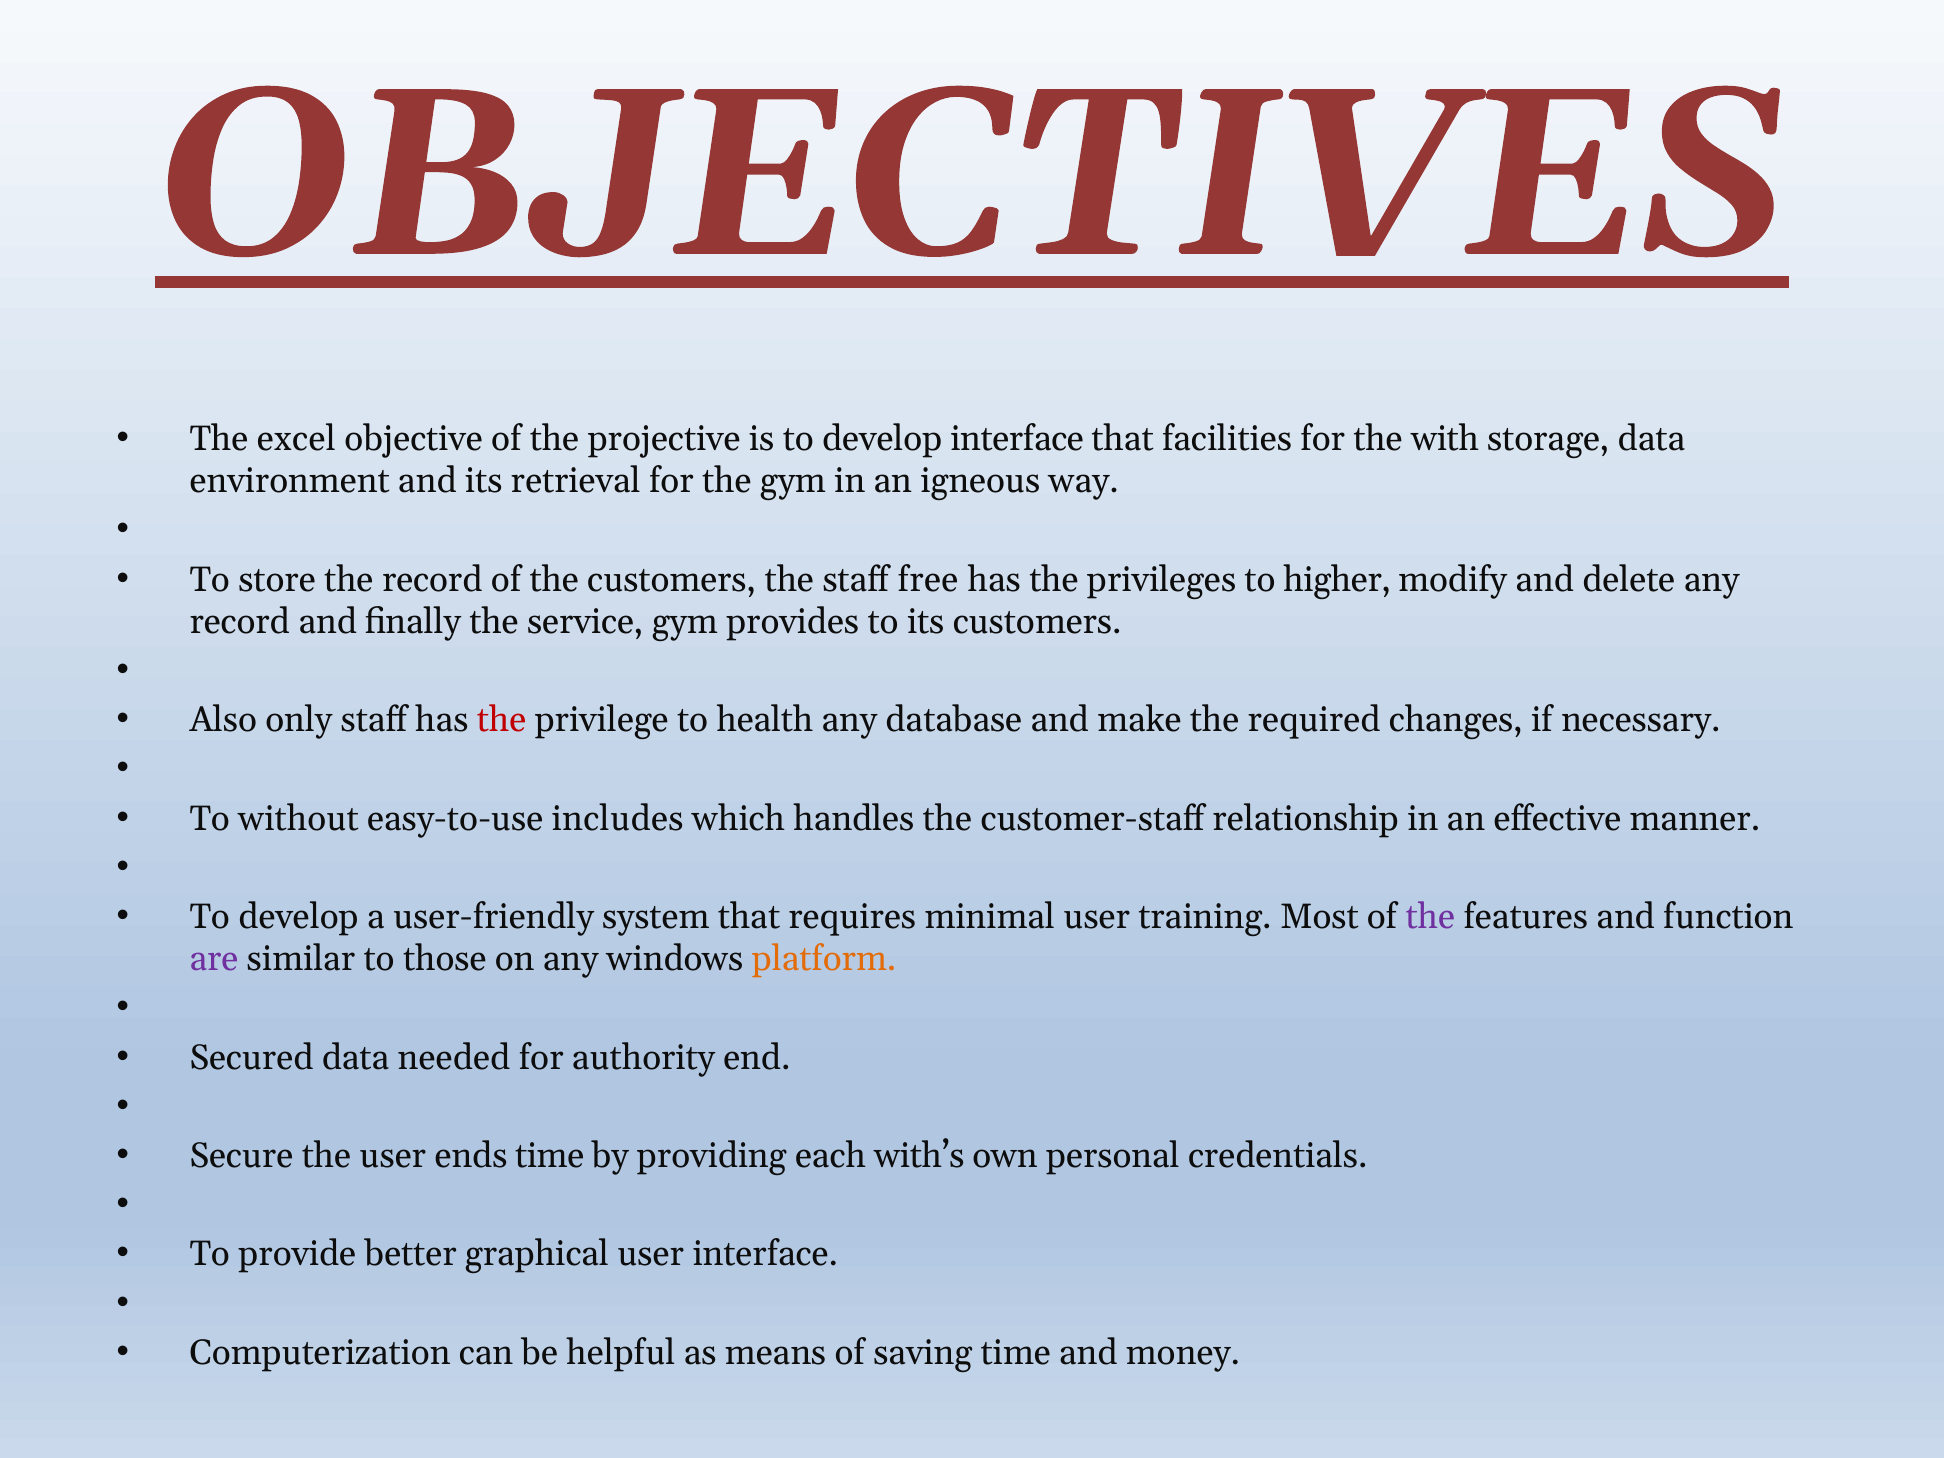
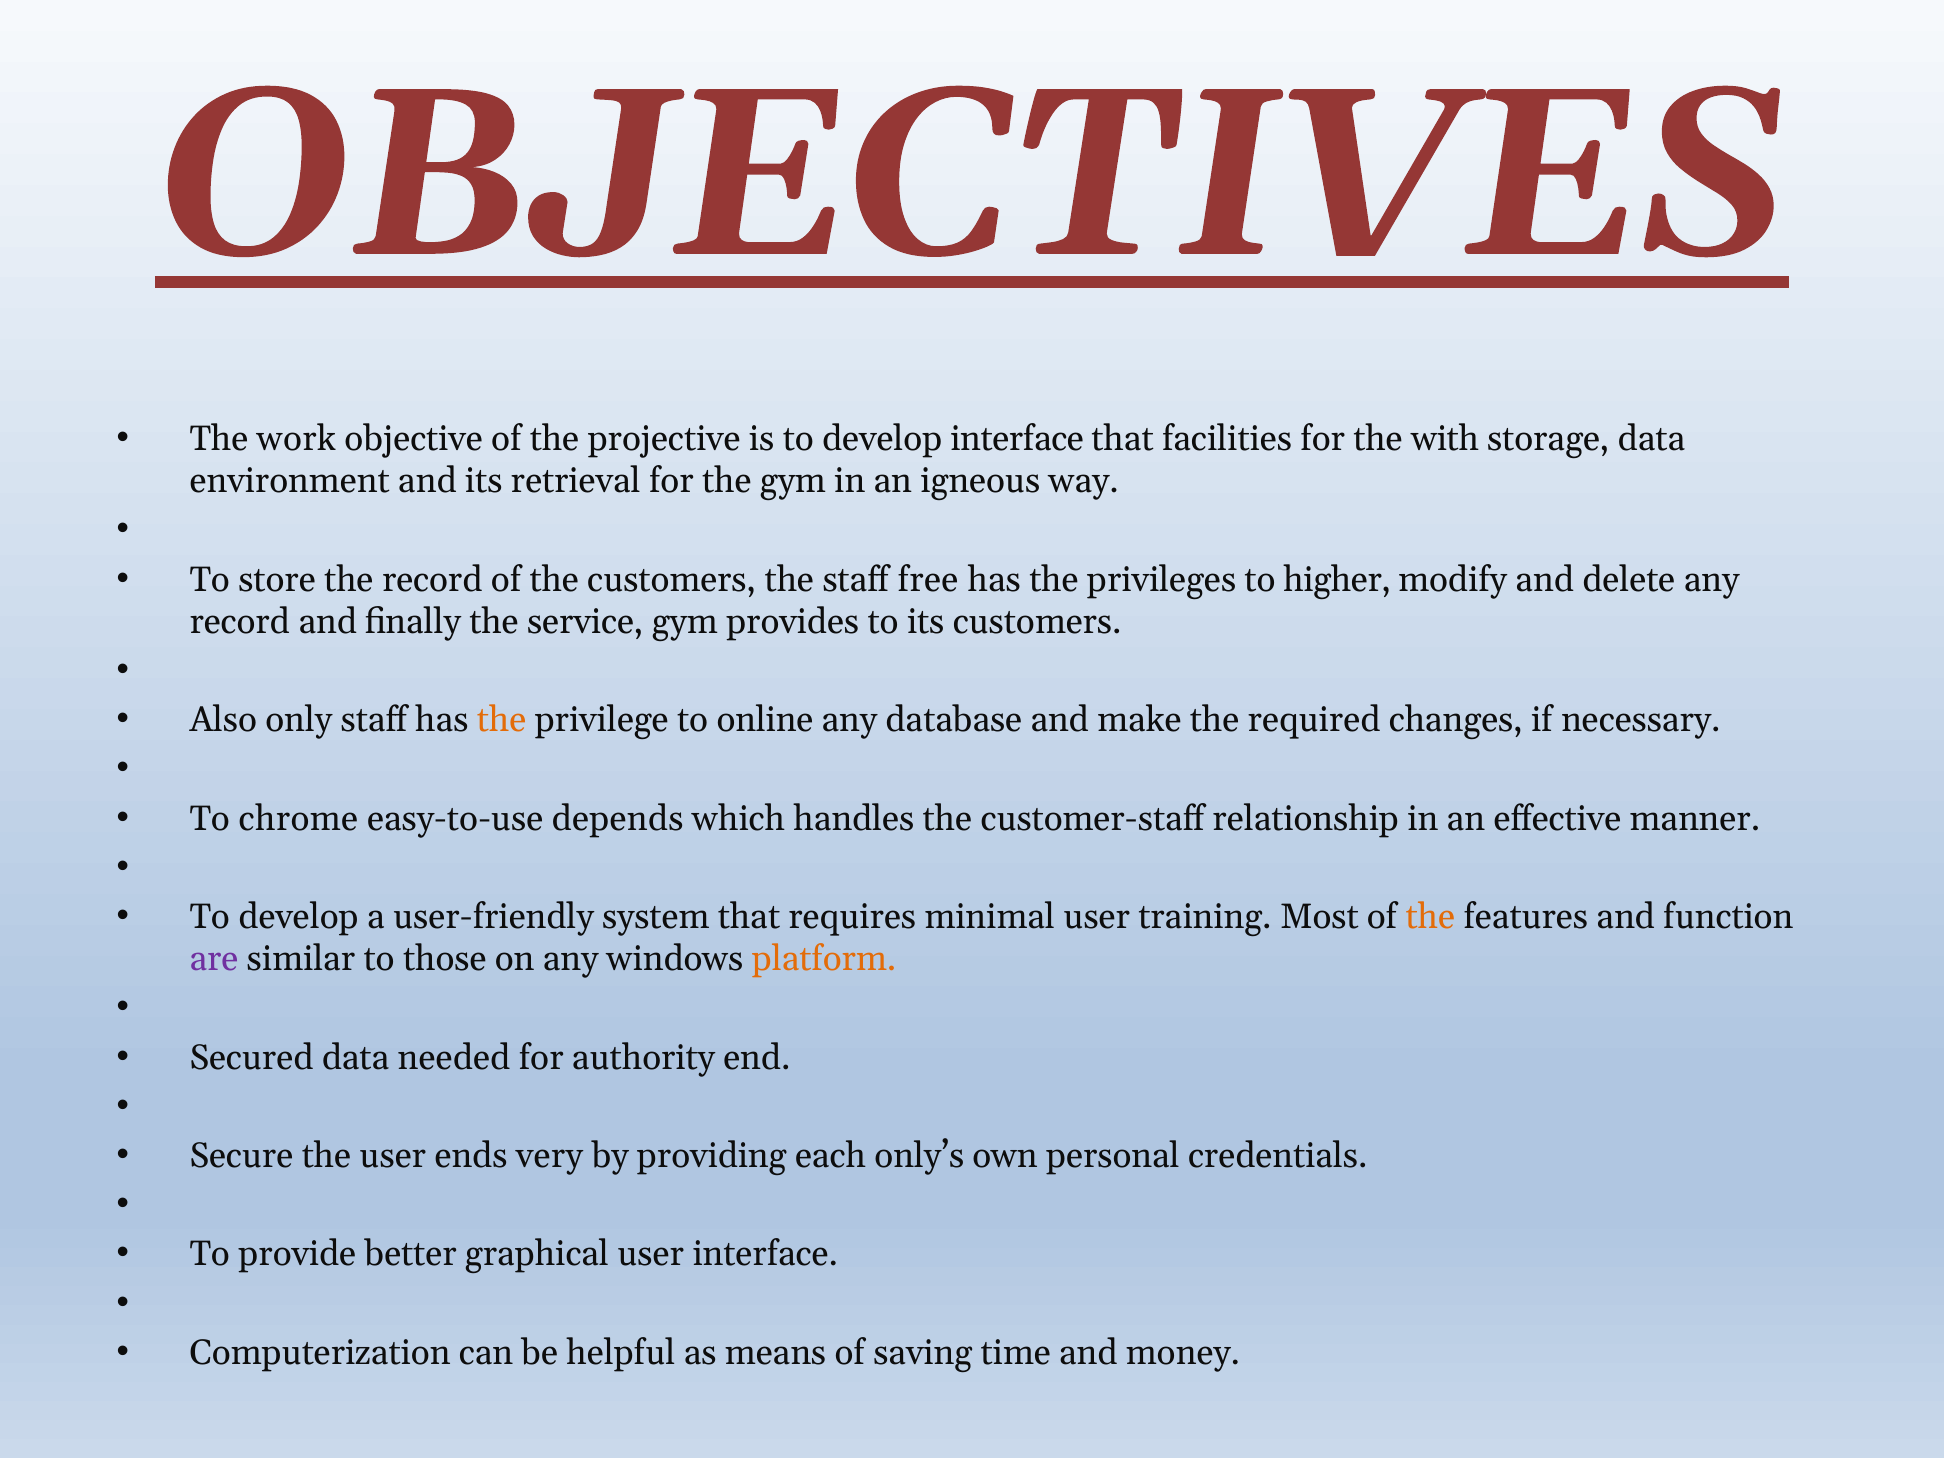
excel: excel -> work (296, 439)
the colour: red -> orange (502, 720)
health: health -> online (765, 720)
without: without -> chrome (298, 819)
includes: includes -> depends (618, 819)
the colour: purple -> orange (1430, 917)
ends time: time -> very (549, 1156)
with’s: with’s -> only’s (919, 1156)
